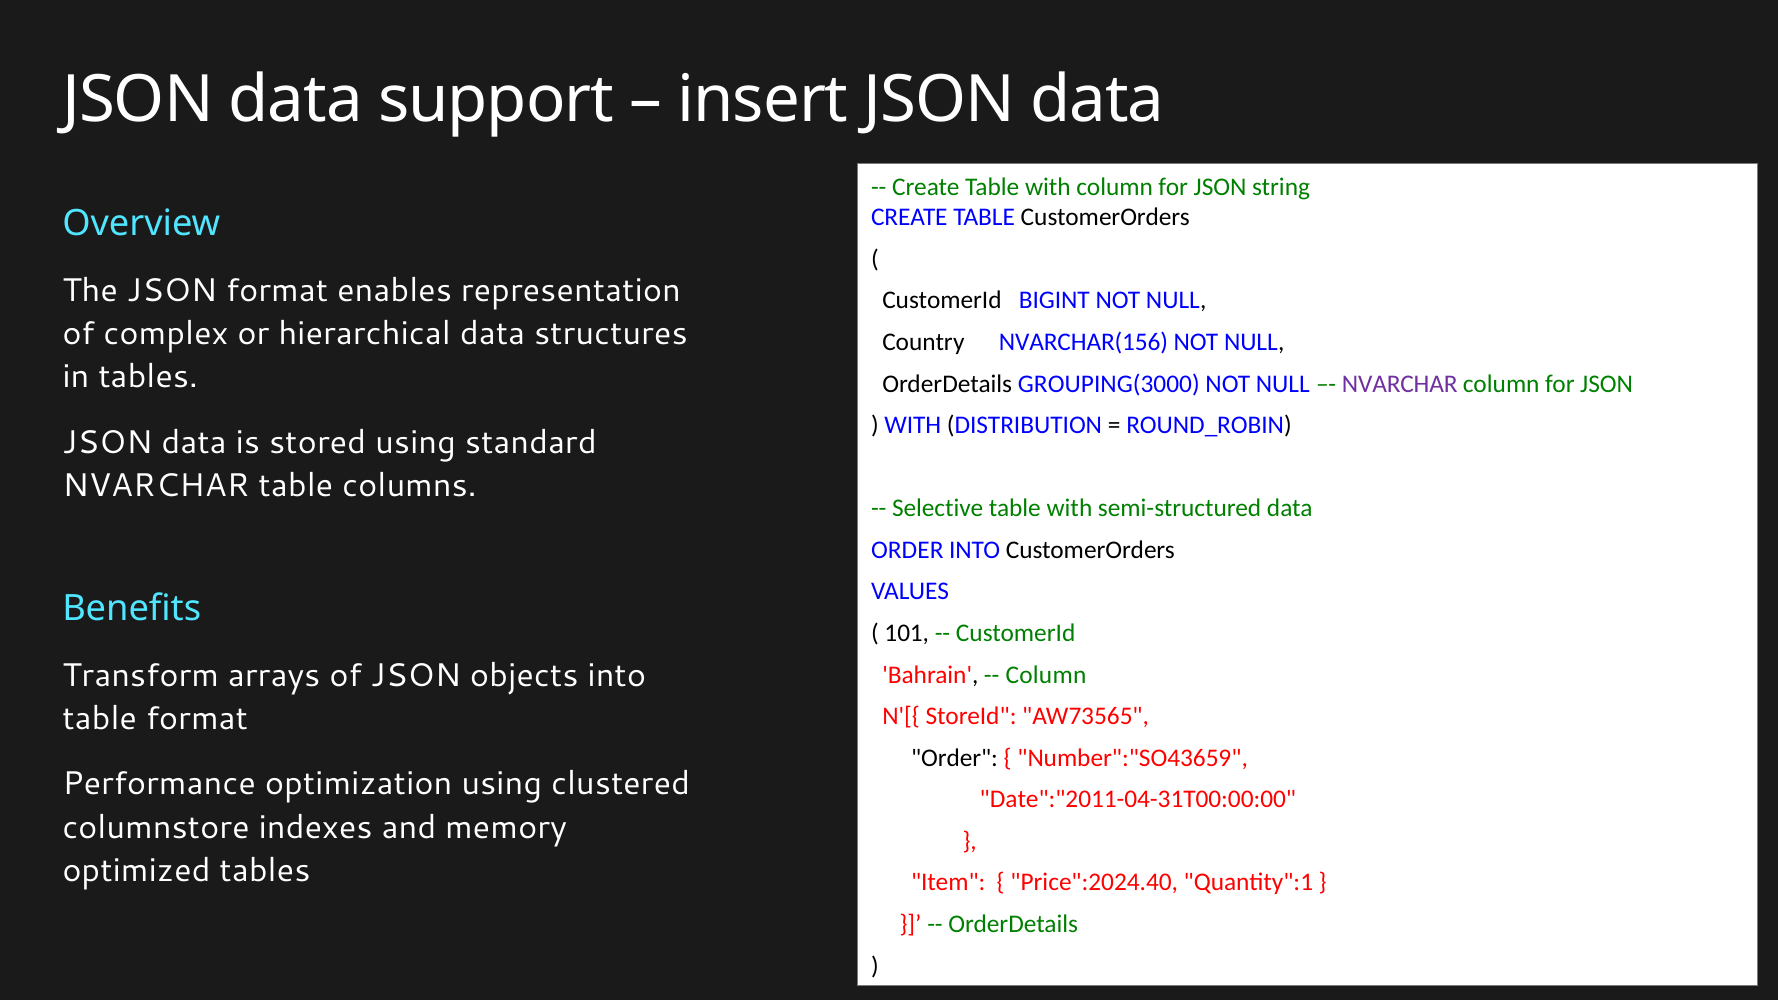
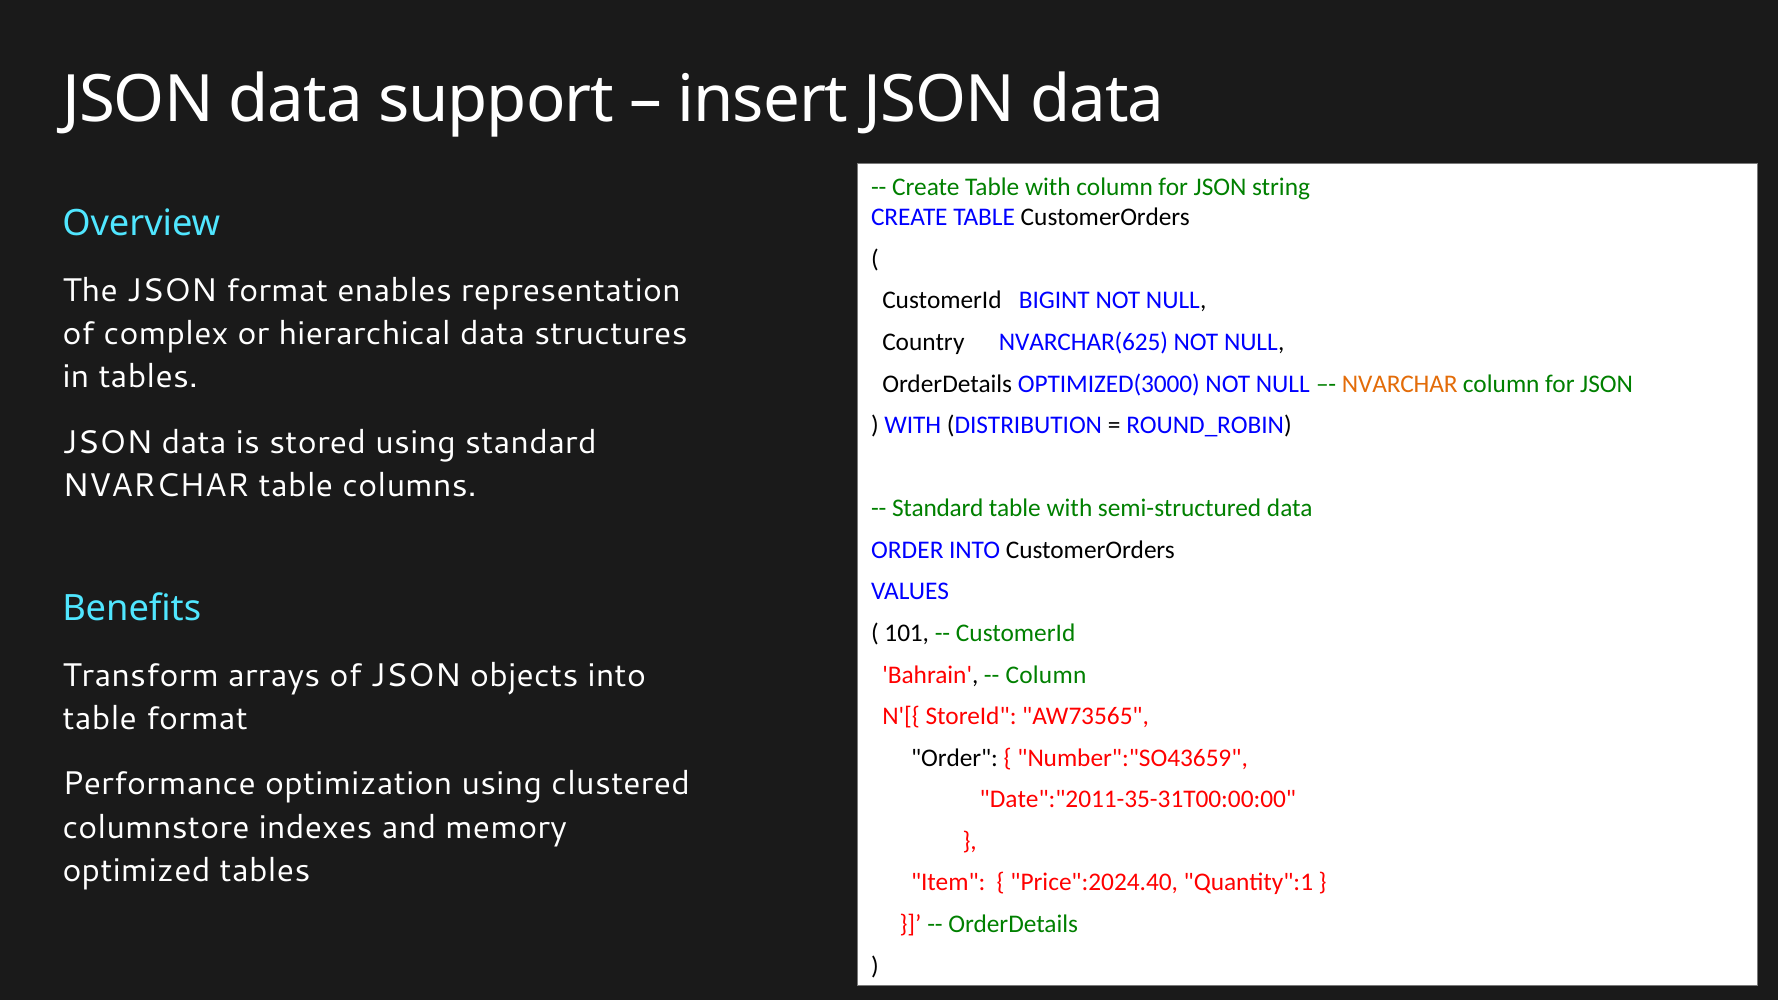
NVARCHAR(156: NVARCHAR(156 -> NVARCHAR(625 (1083, 342)
GROUPING(3000: GROUPING(3000 -> OPTIMIZED(3000 (1109, 384)
NVARCHAR colour: purple -> orange (1400, 384)
Selective: Selective -> Standard (938, 508)
Date":"2011-04-31T00:00:00: Date":"2011-04-31T00:00:00 -> Date":"2011-35-31T00:00:00 (1138, 800)
